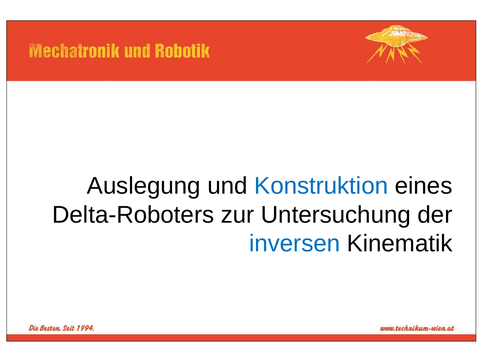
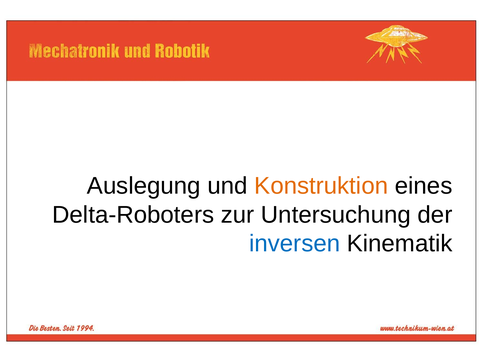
Konstruktion colour: blue -> orange (321, 186)
